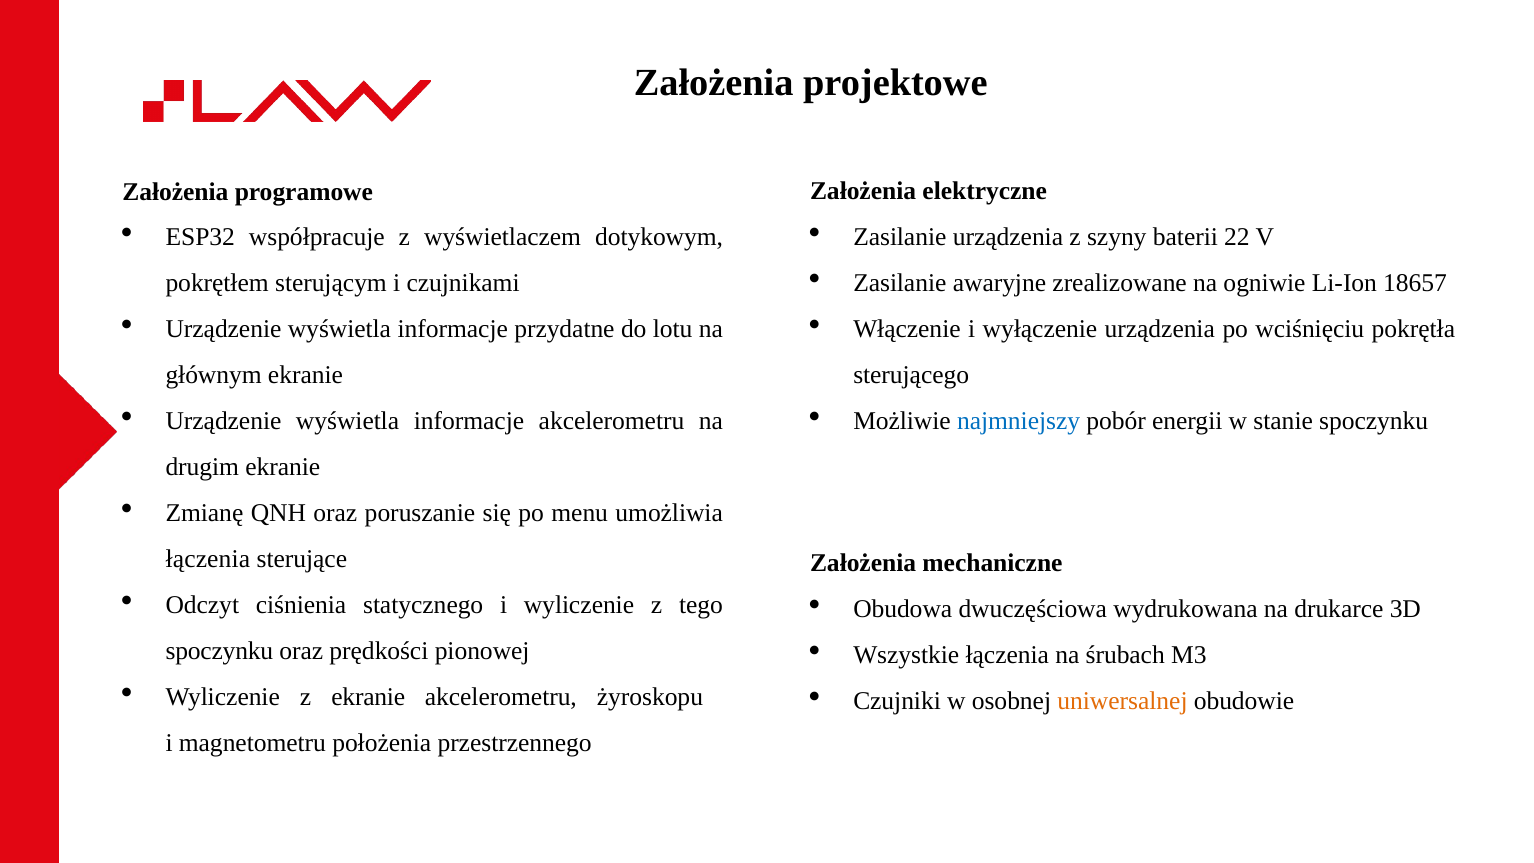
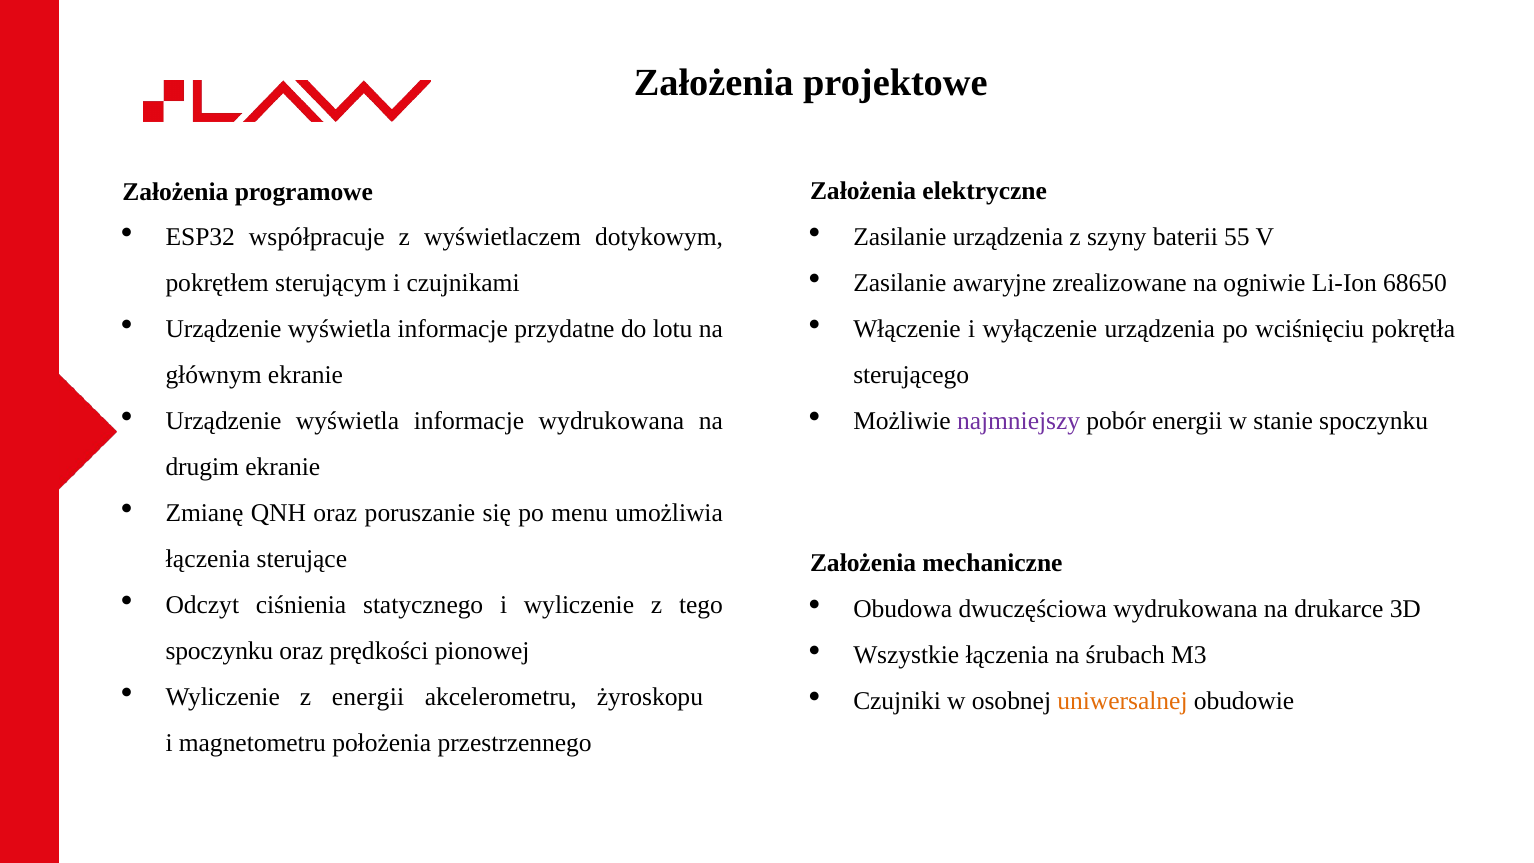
22: 22 -> 55 (1237, 237)
18657: 18657 -> 68650 (1415, 283)
najmniejszy colour: blue -> purple (1019, 421)
informacje akcelerometru: akcelerometru -> wydrukowana (611, 421)
z ekranie: ekranie -> energii (368, 697)
